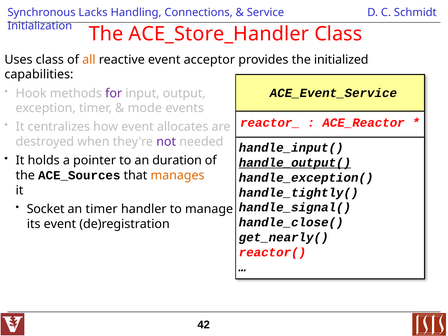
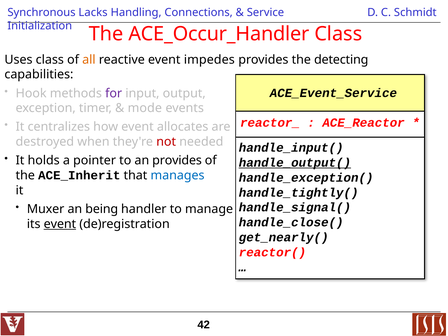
ACE_Store_Handler: ACE_Store_Handler -> ACE_Occur_Handler (219, 34)
acceptor: acceptor -> impedes (209, 60)
initialized: initialized -> detecting (341, 60)
not colour: purple -> red (166, 142)
an duration: duration -> provides (177, 160)
ACE_Sources: ACE_Sources -> ACE_Inherit (79, 175)
manages colour: orange -> blue (178, 175)
Socket: Socket -> Muxer (46, 209)
an timer: timer -> being (102, 209)
event underline: none -> present (60, 224)
